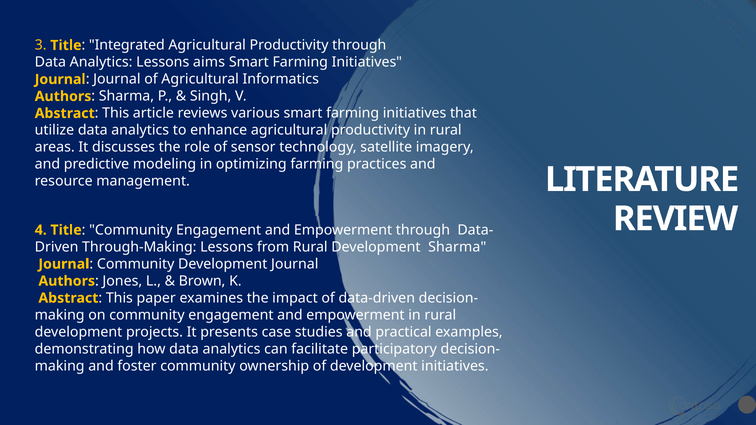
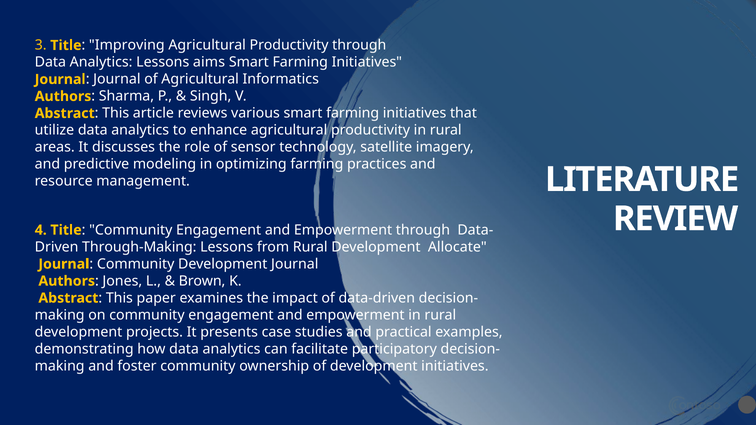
Integrated: Integrated -> Improving (127, 45)
Development Sharma: Sharma -> Allocate (457, 247)
